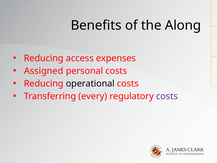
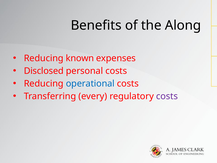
access: access -> known (80, 58)
Assigned: Assigned -> Disclosed (44, 71)
operational colour: black -> blue (90, 83)
